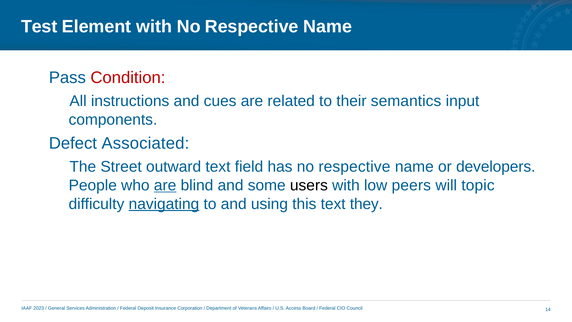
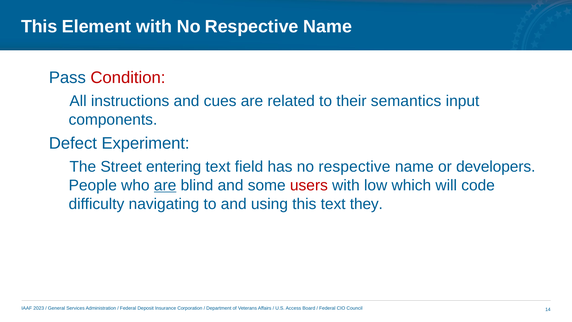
Test: Test -> This (39, 27)
Associated: Associated -> Experiment (146, 143)
outward: outward -> entering (174, 167)
users colour: black -> red (309, 185)
peers: peers -> which (411, 185)
topic: topic -> code (478, 185)
navigating underline: present -> none (164, 204)
